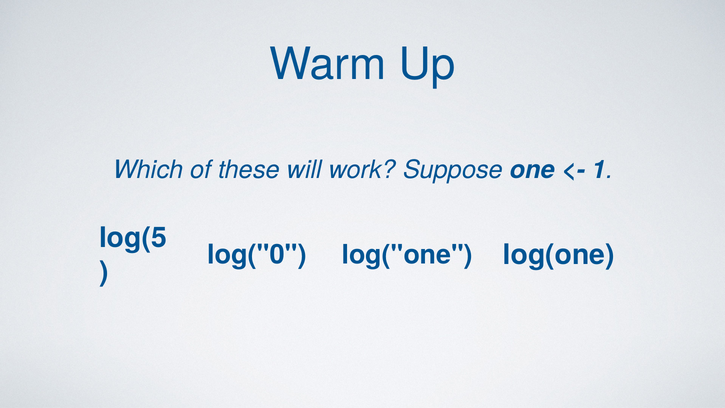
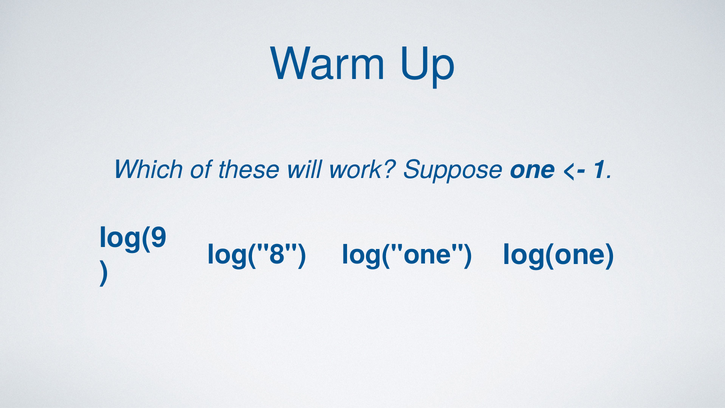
log(5: log(5 -> log(9 (133, 238)
log("0: log("0 -> log("8 (257, 255)
